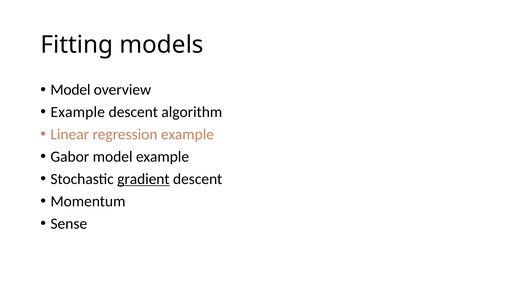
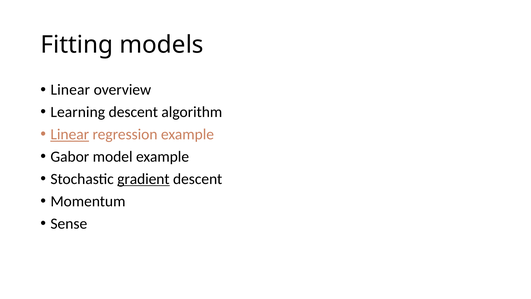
Model: Model -> Linear (70, 90)
Example: Example -> Learning (78, 112)
Linear underline: none -> present (70, 134)
